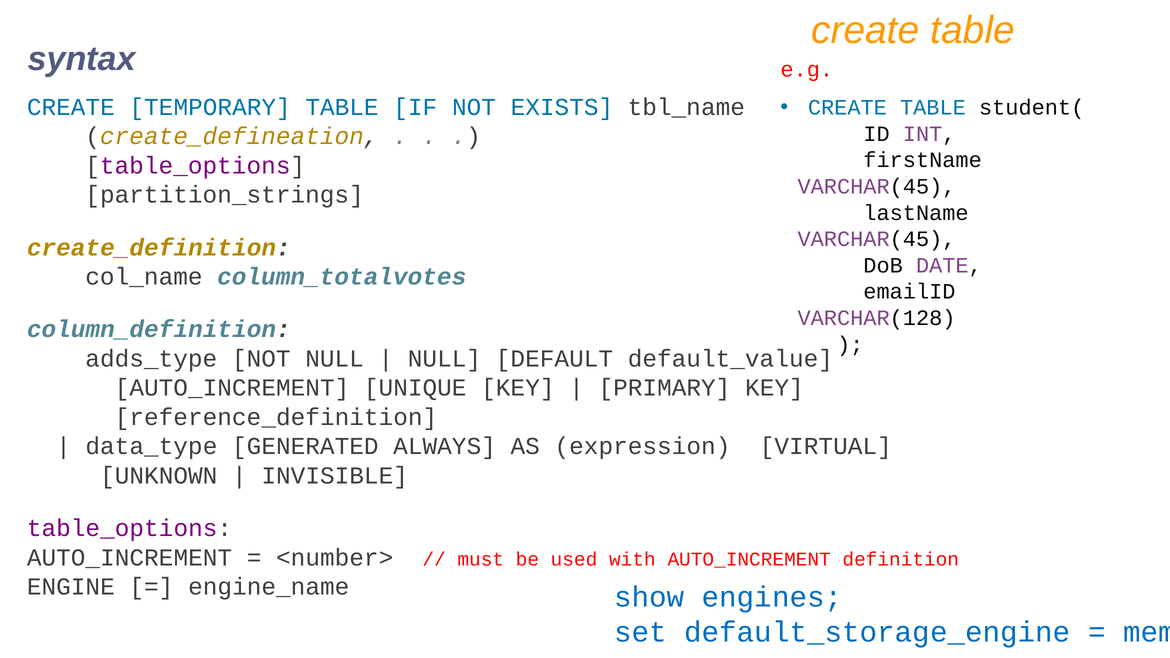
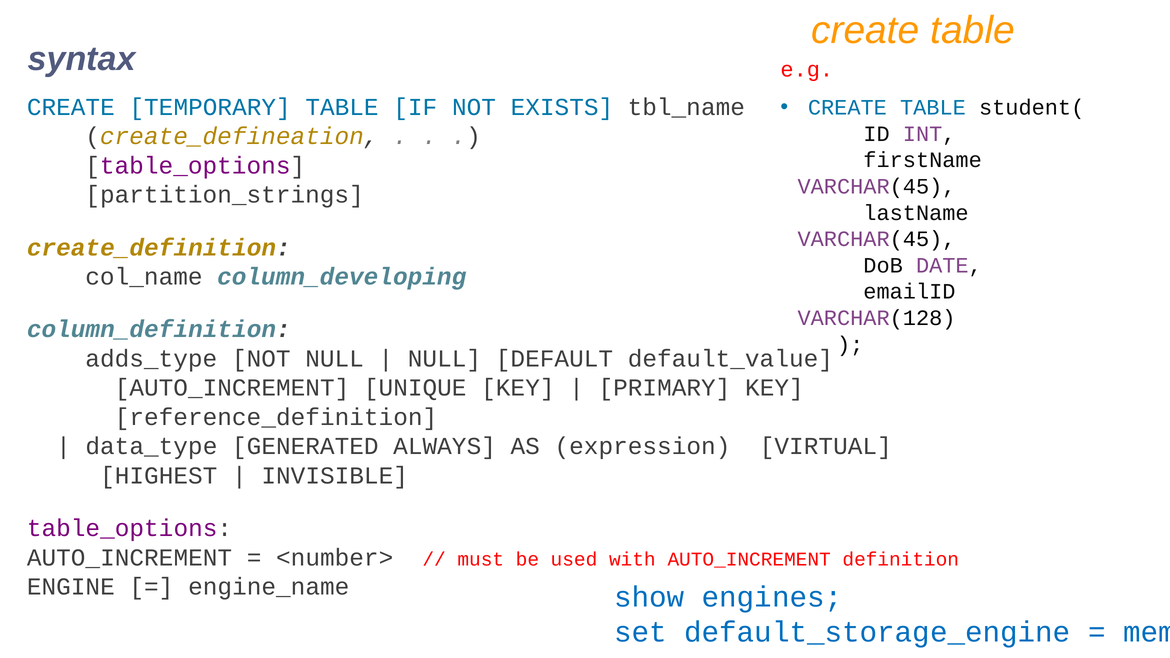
column_totalvotes: column_totalvotes -> column_developing (342, 277)
UNKNOWN: UNKNOWN -> HIGHEST (159, 476)
